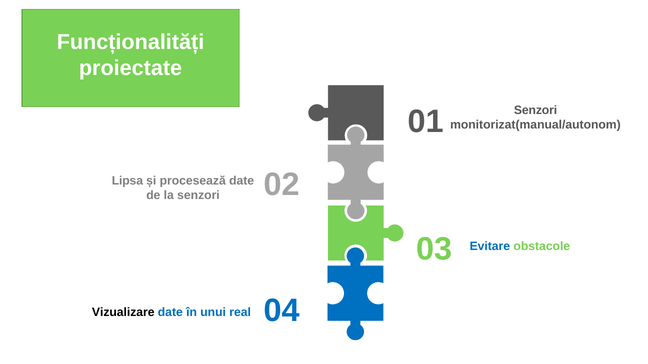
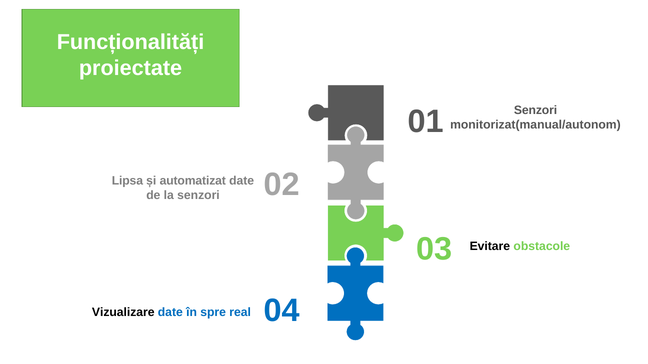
procesează: procesează -> automatizat (193, 181)
Evitare colour: blue -> black (490, 246)
unui: unui -> spre (213, 312)
